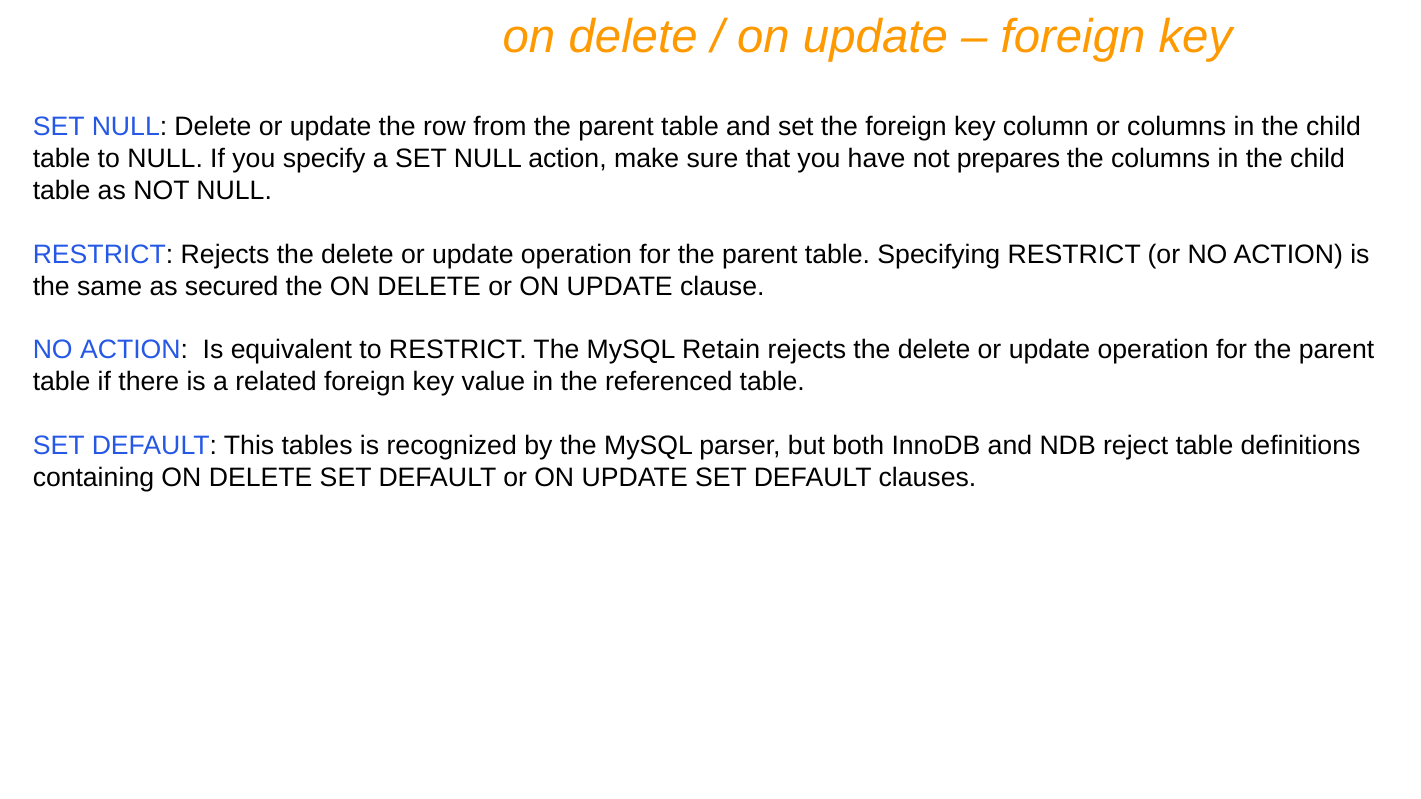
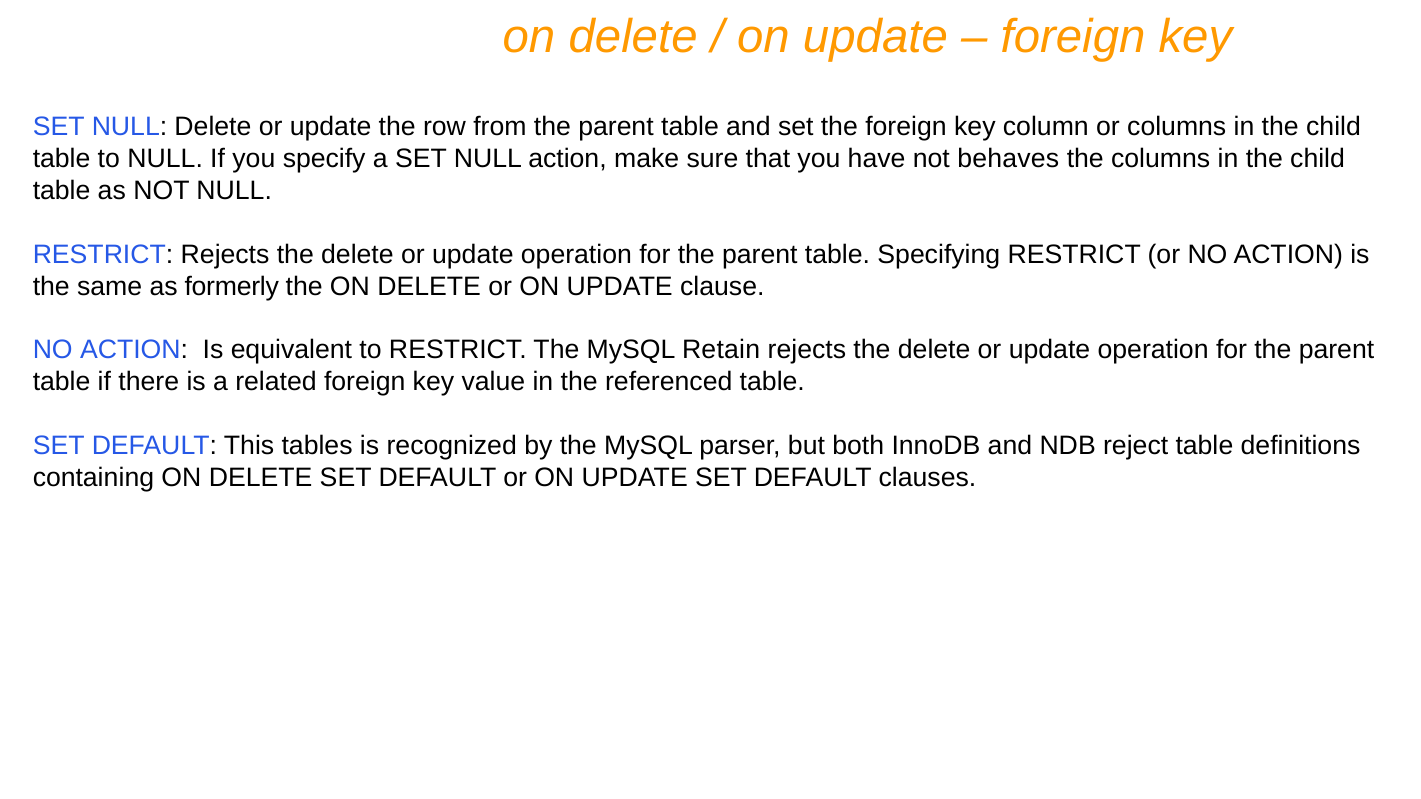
prepares: prepares -> behaves (1008, 158)
secured: secured -> formerly (232, 286)
